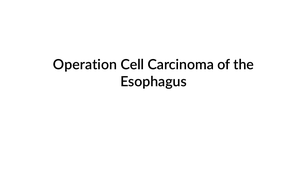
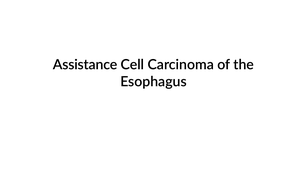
Operation: Operation -> Assistance (85, 65)
